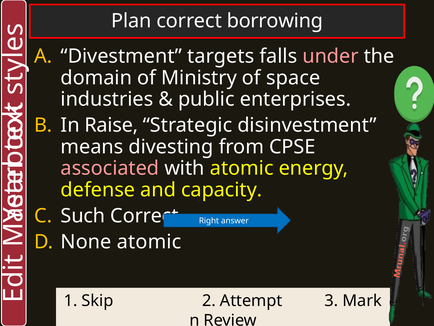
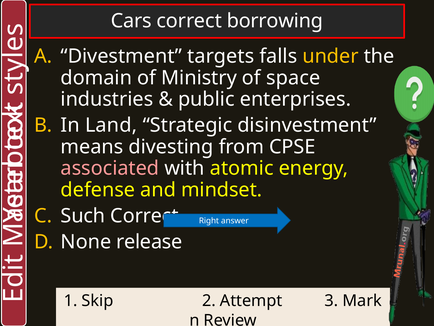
Plan: Plan -> Cars (131, 21)
under colour: pink -> yellow (331, 56)
Raise: Raise -> Land (111, 125)
capacity: capacity -> mindset (222, 190)
None atomic: atomic -> release (149, 242)
